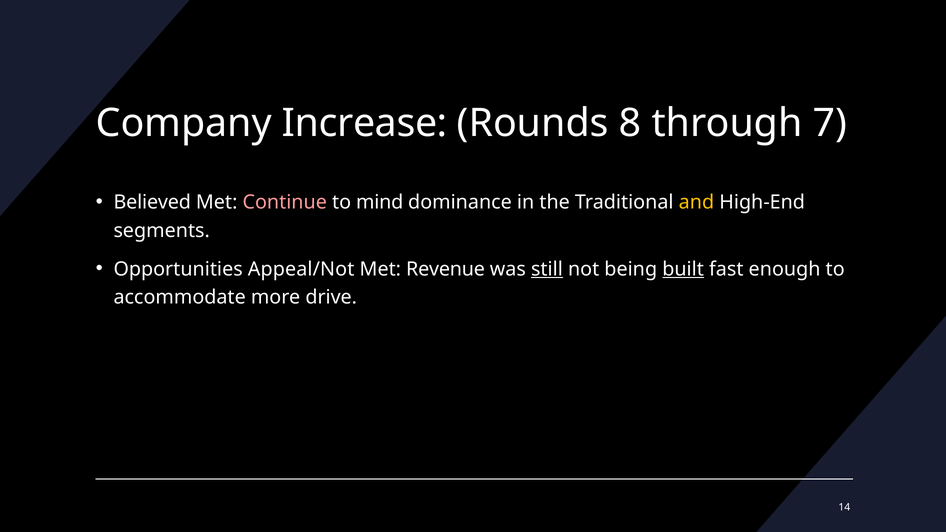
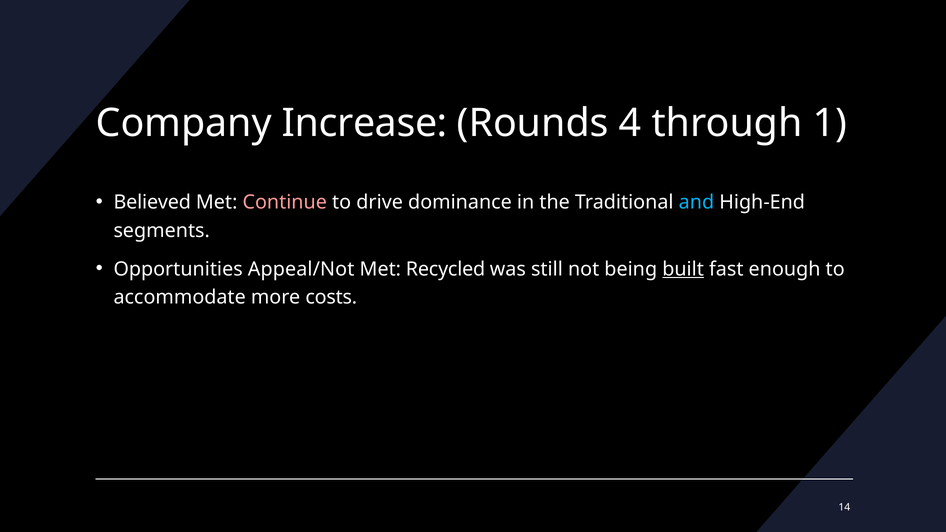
8: 8 -> 4 (630, 123)
7: 7 -> 1 (830, 123)
mind: mind -> drive (380, 202)
and colour: yellow -> light blue (696, 202)
Revenue: Revenue -> Recycled (446, 269)
still underline: present -> none (547, 269)
drive: drive -> costs (331, 298)
